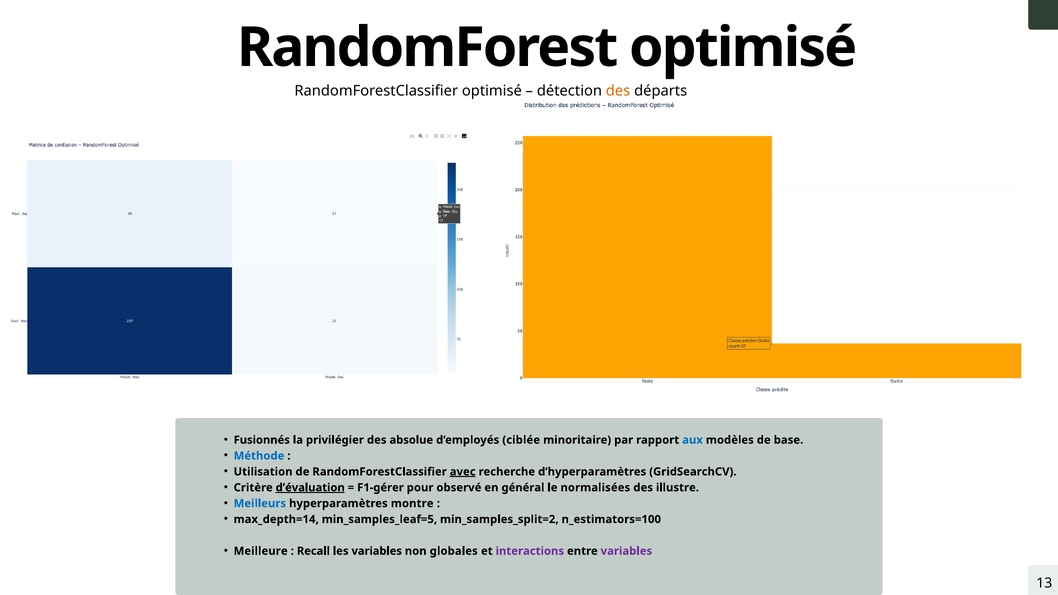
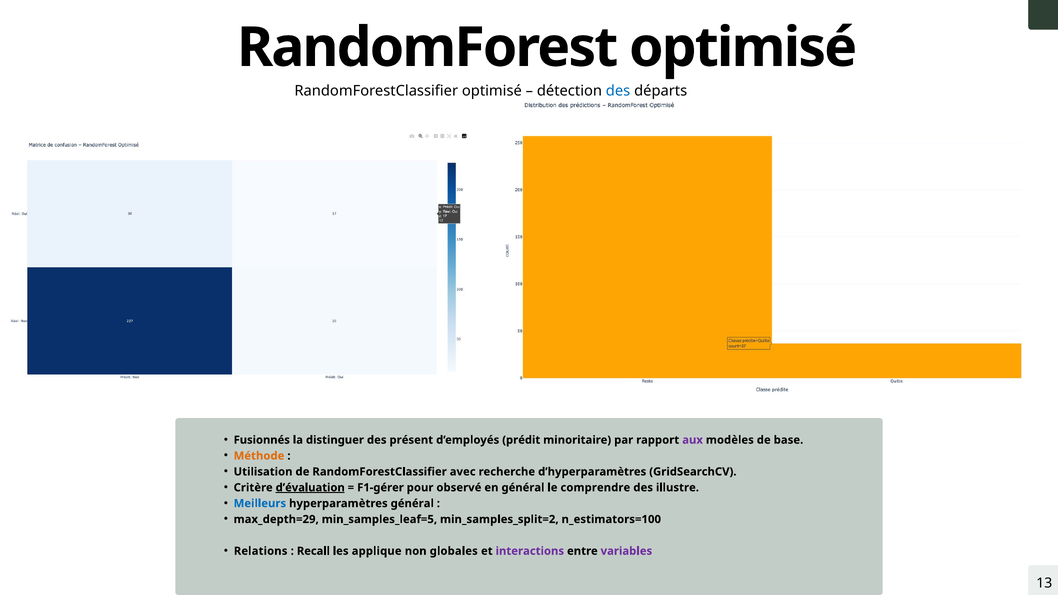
des colour: orange -> blue (618, 91)
privilégier: privilégier -> distinguer (335, 440)
absolue: absolue -> présent (411, 440)
ciblée: ciblée -> prédit (521, 440)
aux colour: blue -> purple (693, 440)
Méthode colour: blue -> orange (259, 456)
avec underline: present -> none (463, 472)
normalisées: normalisées -> comprendre (595, 488)
hyperparamètres montre: montre -> général (412, 504)
max_depth=14: max_depth=14 -> max_depth=29 (276, 519)
Meilleure: Meilleure -> Relations (261, 551)
les variables: variables -> applique (377, 551)
